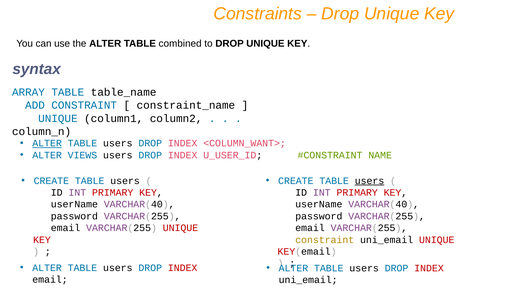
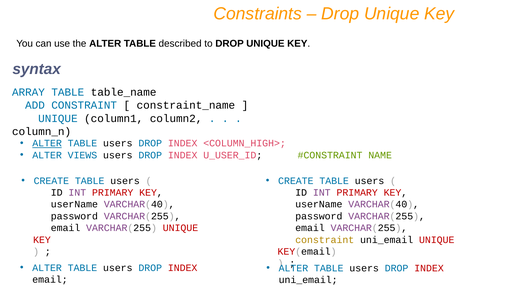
combined: combined -> described (180, 44)
<COLUMN_WANT>: <COLUMN_WANT> -> <COLUMN_HIGH> (245, 143)
users underline: present -> none (370, 181)
